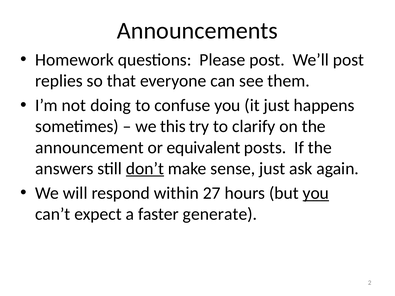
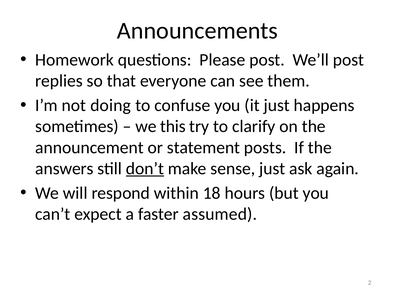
equivalent: equivalent -> statement (203, 148)
27: 27 -> 18 (212, 193)
you underline: present -> none (316, 193)
generate: generate -> assumed (220, 214)
